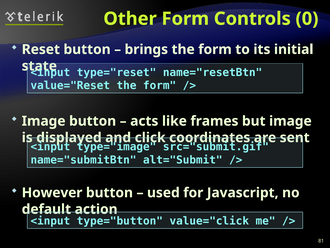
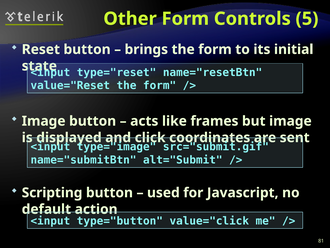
0: 0 -> 5 (307, 19)
However: However -> Scripting (52, 192)
